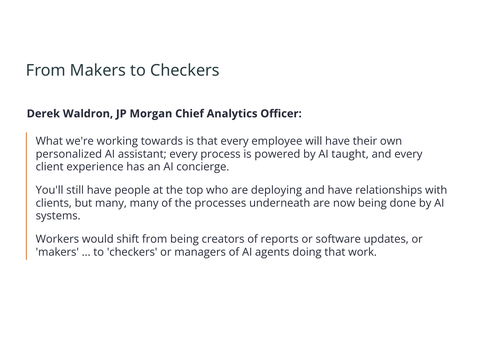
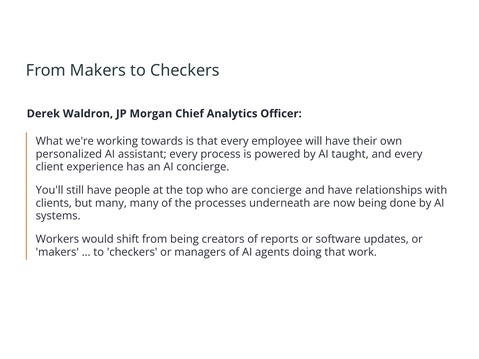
are deploying: deploying -> concierge (276, 190)
